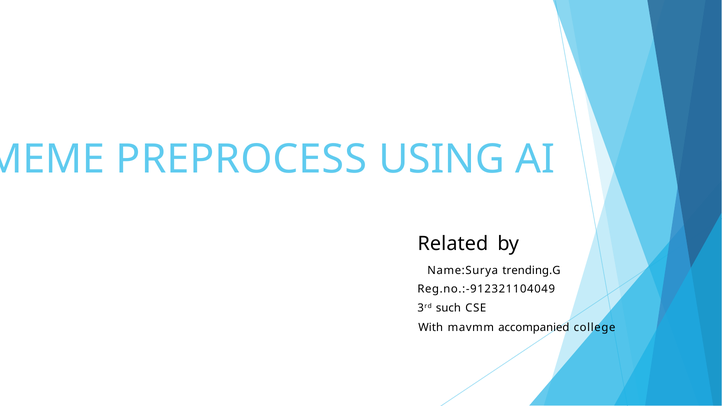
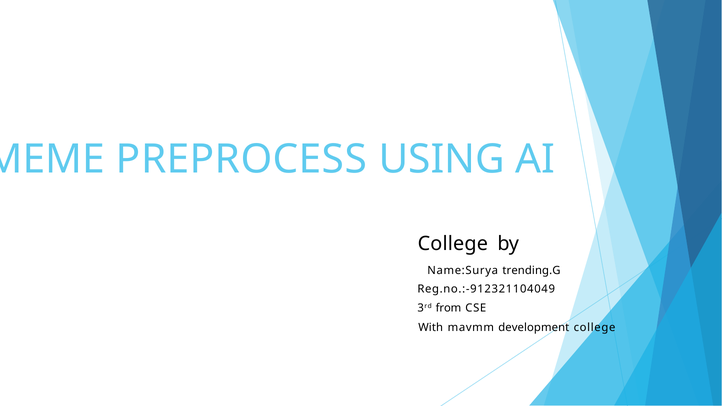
Related: Related -> College (453, 244)
such: such -> from (448, 308)
accompanied: accompanied -> development (534, 328)
